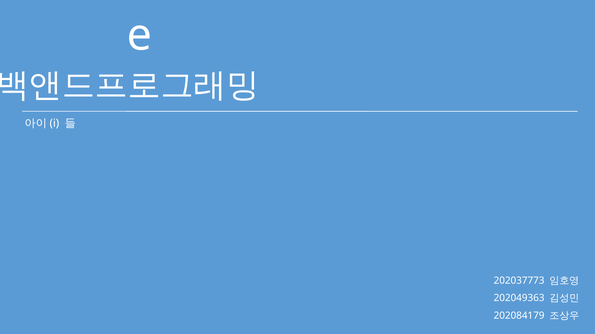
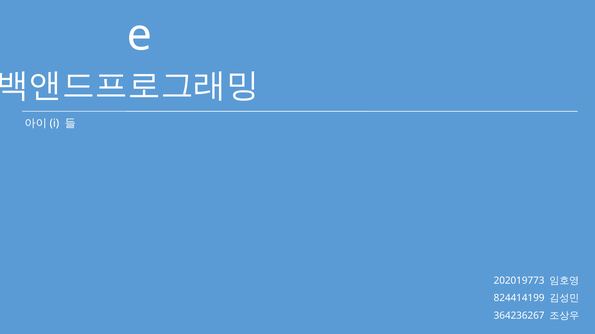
202037773: 202037773 -> 202019773 (519, 281)
202049363: 202049363 -> 824414199 (519, 299)
202084179: 202084179 -> 364236267 (519, 316)
